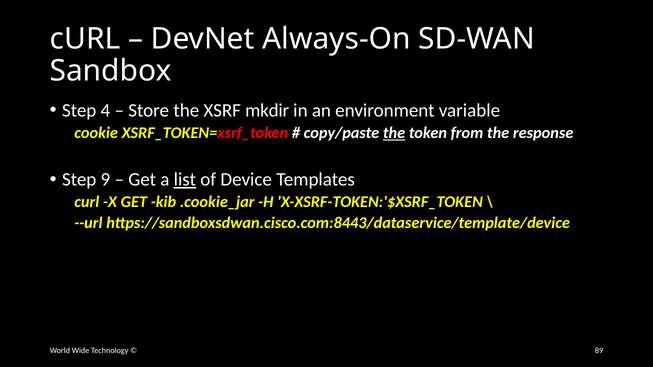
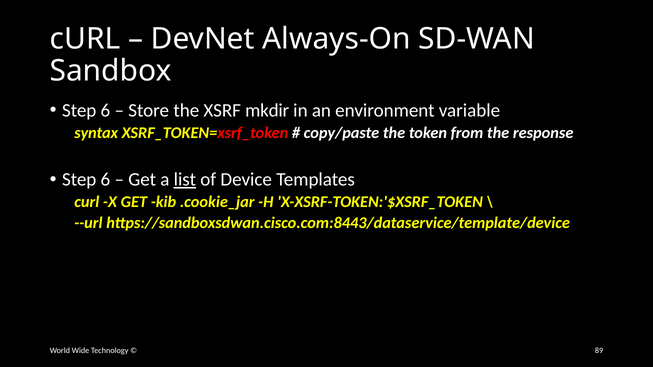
4: 4 -> 6 (105, 110)
cookie: cookie -> syntax (96, 133)
the underline: present -> none (394, 133)
9: 9 -> 6 (105, 180)
